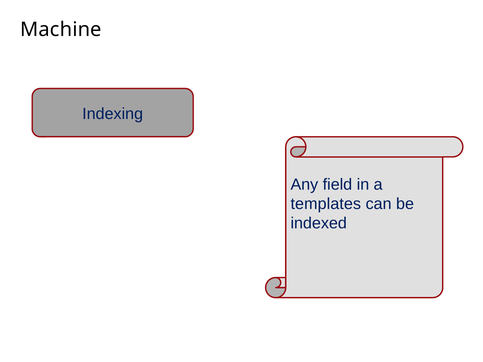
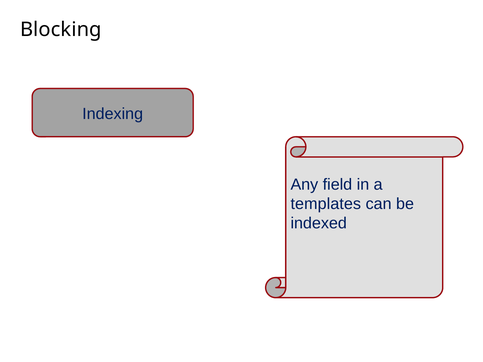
Machine: Machine -> Blocking (61, 30)
